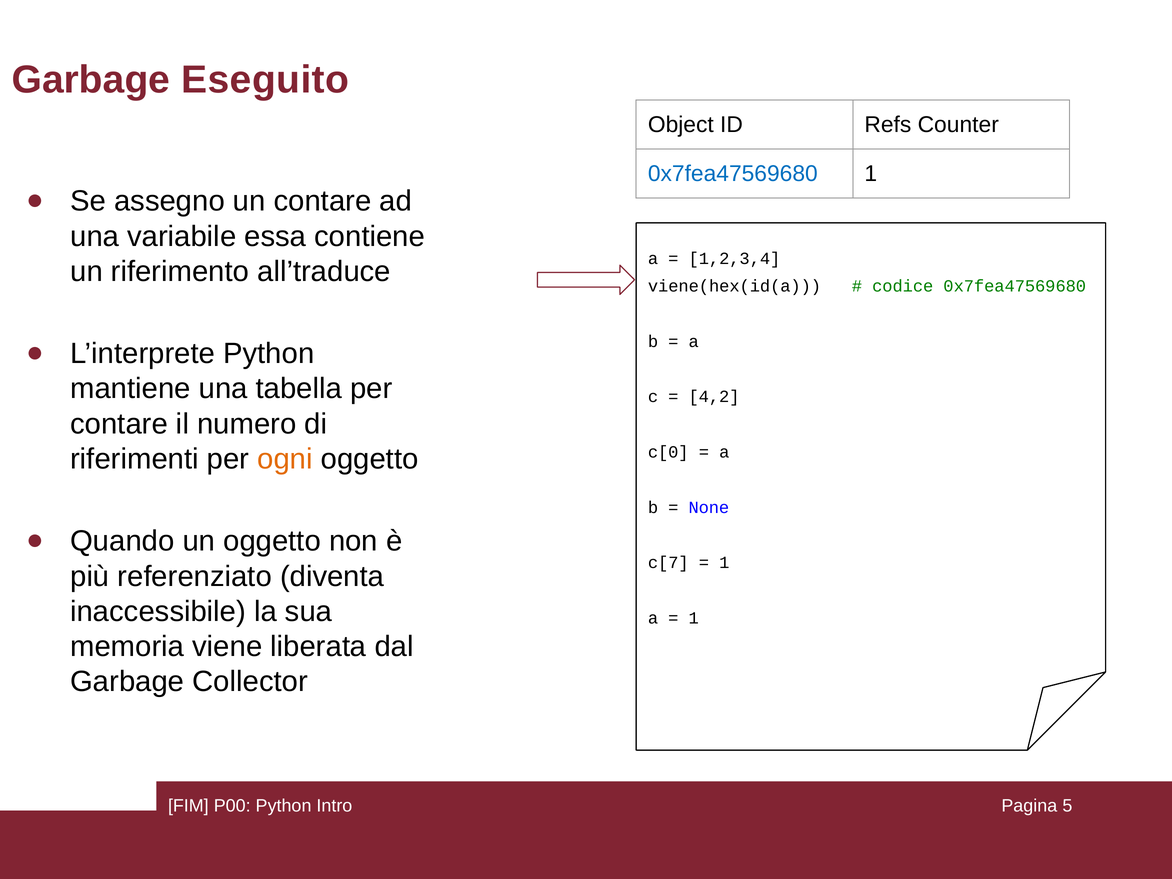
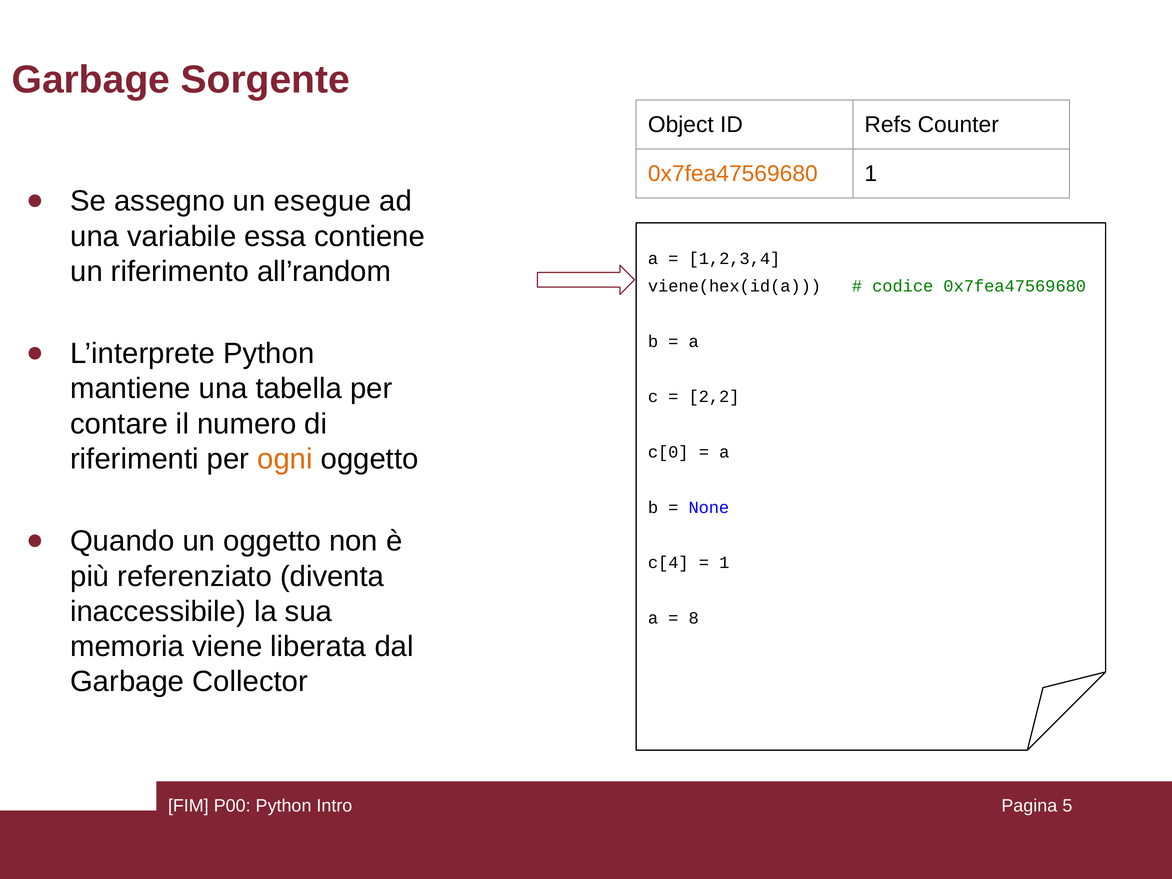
Eseguito: Eseguito -> Sorgente (265, 80)
0x7fea47569680 colour: blue -> orange (733, 174)
un contare: contare -> esegue (322, 201)
all’traduce: all’traduce -> all’random (324, 272)
4,2: 4,2 -> 2,2 (714, 397)
c[7: c[7 -> c[4 (668, 563)
1: 1 -> 8 (694, 618)
